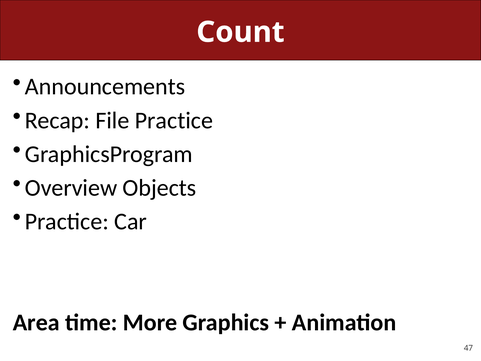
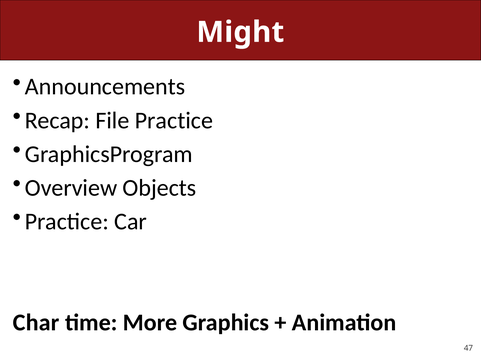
Count: Count -> Might (240, 32)
Area: Area -> Char (36, 322)
